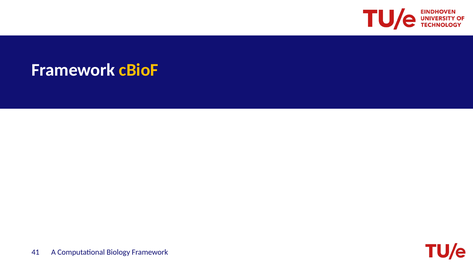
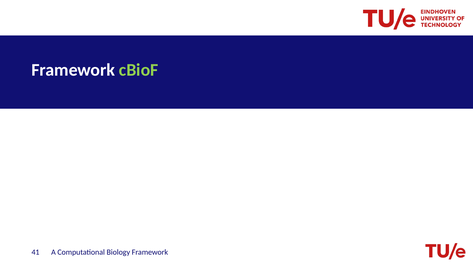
cBioF colour: yellow -> light green (139, 70)
